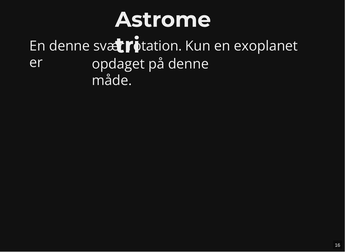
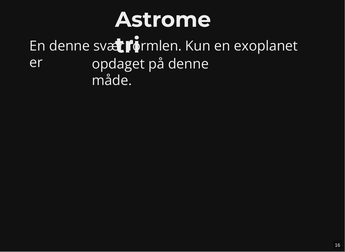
rotation: rotation -> formlen (155, 46)
